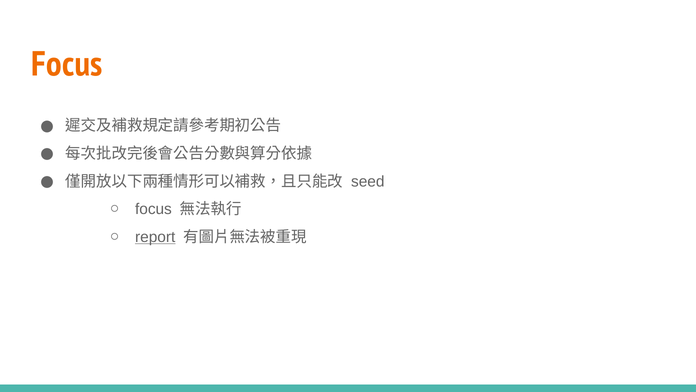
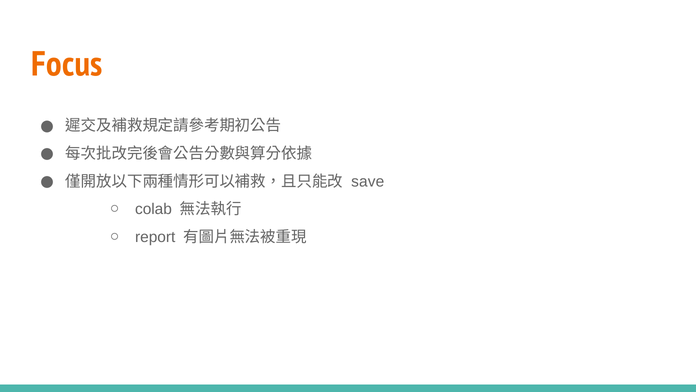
seed: seed -> save (368, 181)
focus: focus -> colab (153, 209)
report underline: present -> none (155, 237)
